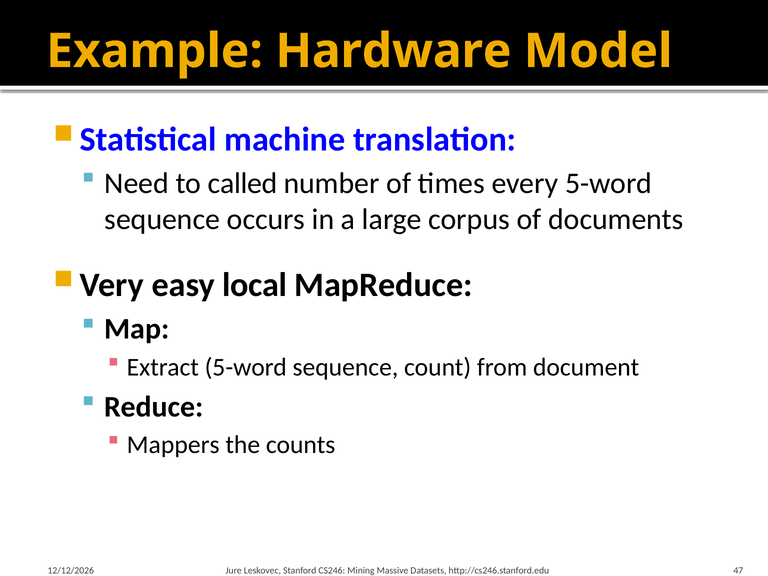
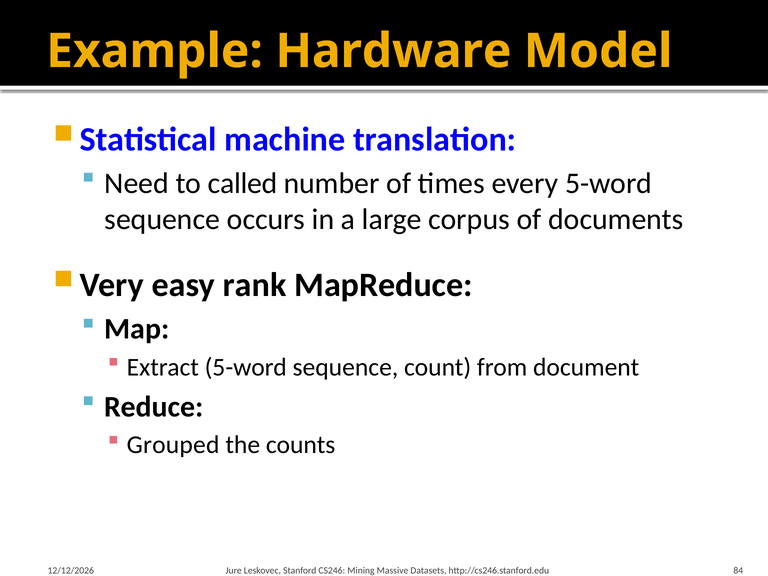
local: local -> rank (255, 285)
Mappers: Mappers -> Grouped (173, 445)
47: 47 -> 84 (738, 571)
